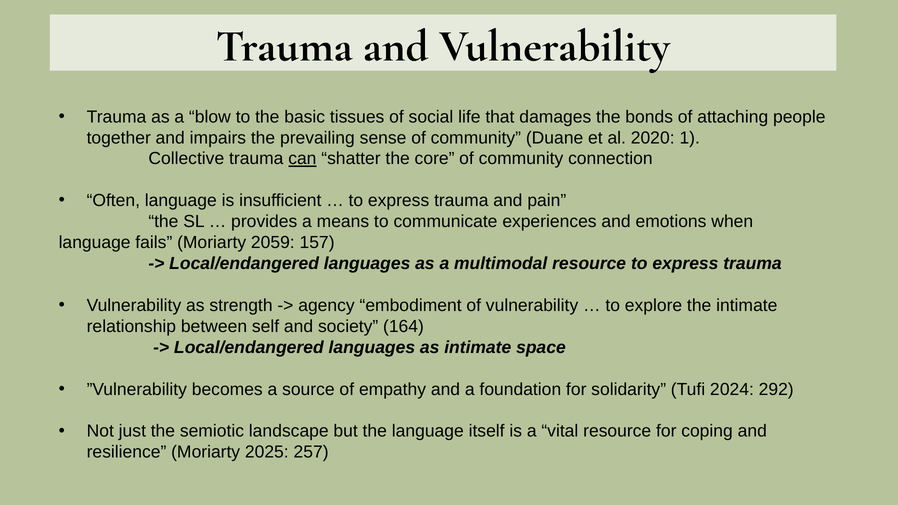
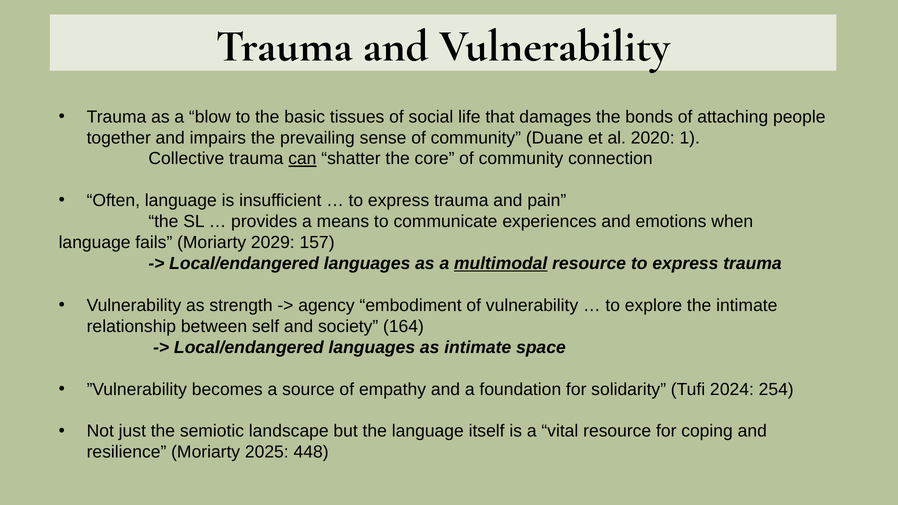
2059: 2059 -> 2029 (273, 243)
multimodal underline: none -> present (501, 264)
292: 292 -> 254 (776, 389)
257: 257 -> 448 (311, 452)
